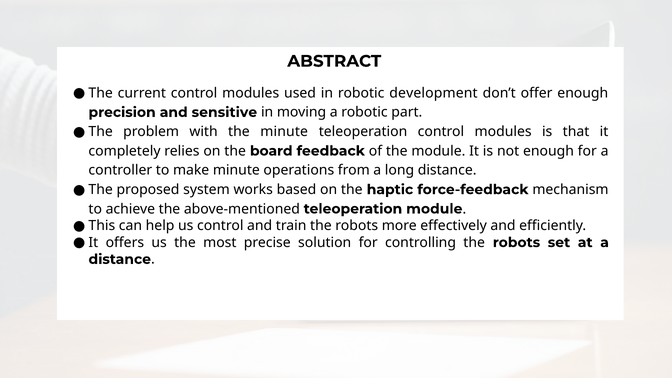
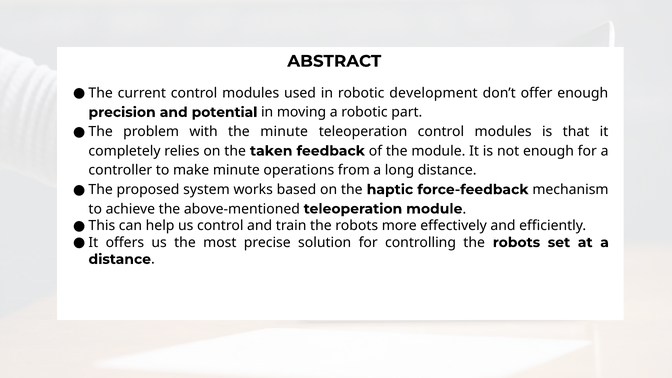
sensitive: sensitive -> potential (224, 112)
board: board -> taken (271, 151)
